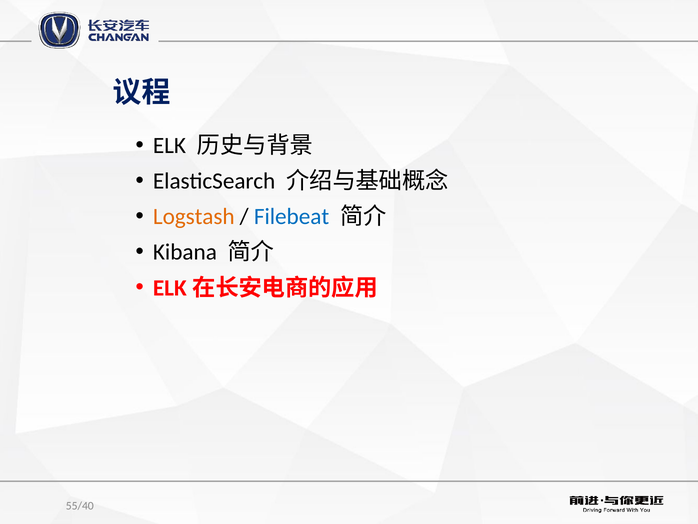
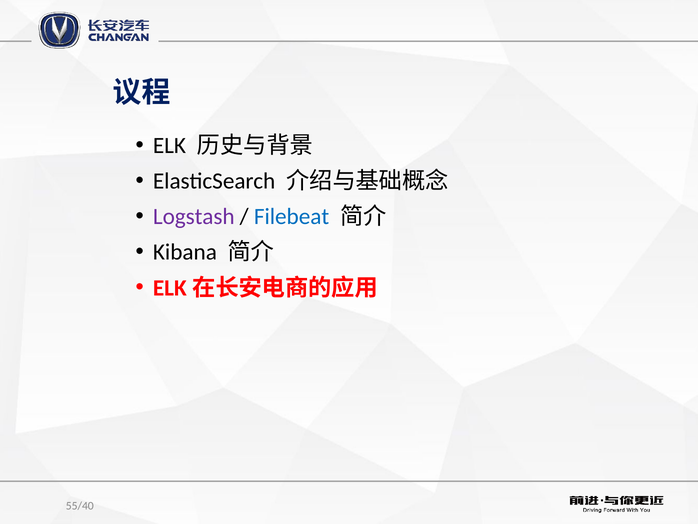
Logstash colour: orange -> purple (194, 217)
